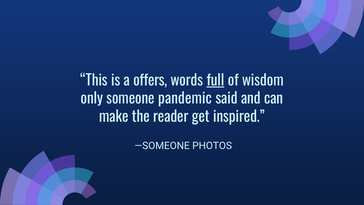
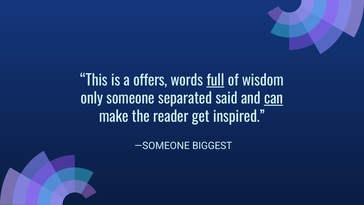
pandemic: pandemic -> separated (185, 99)
can underline: none -> present (274, 99)
PHOTOS: PHOTOS -> BIGGEST (212, 146)
